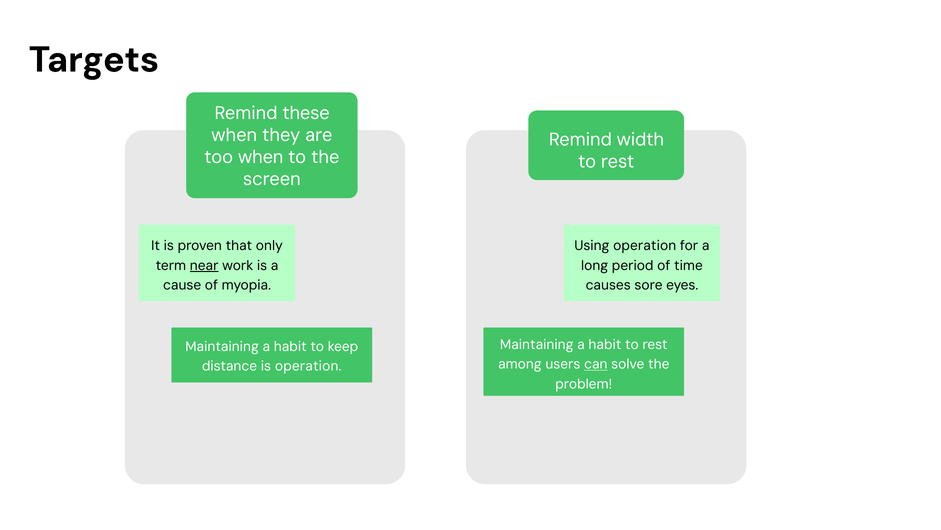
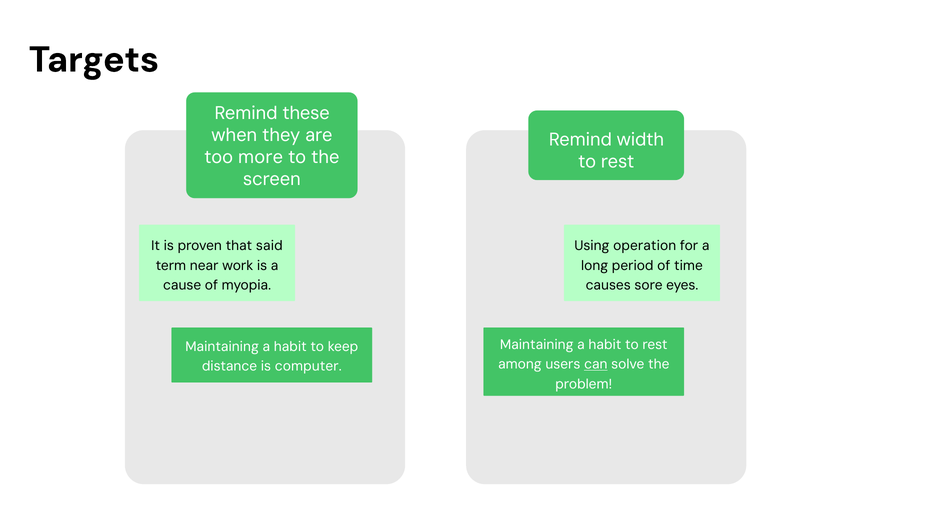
too when: when -> more (261, 157)
only: only -> said (269, 245)
near underline: present -> none (204, 265)
is operation: operation -> computer (308, 366)
